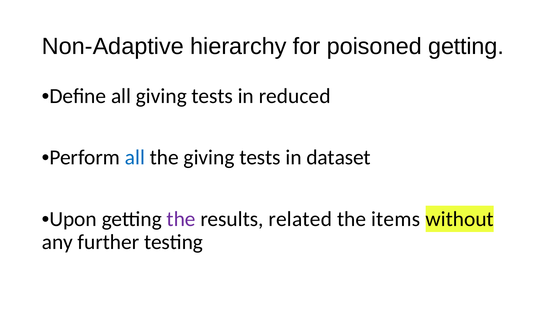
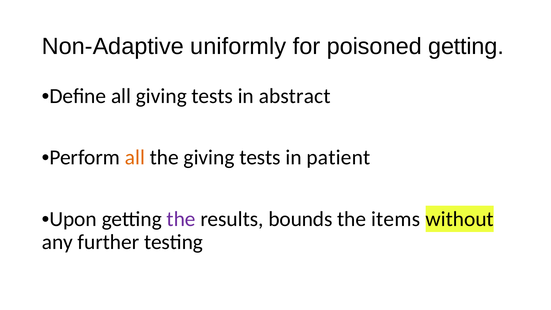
hierarchy: hierarchy -> uniformly (238, 46)
reduced: reduced -> abstract (295, 96)
all colour: blue -> orange (135, 157)
dataset: dataset -> patient (338, 157)
related: related -> bounds (300, 219)
